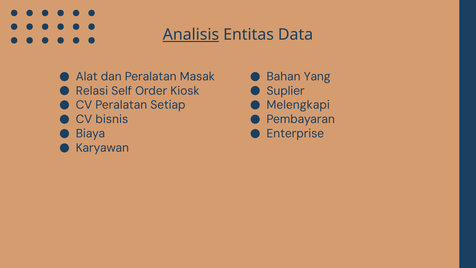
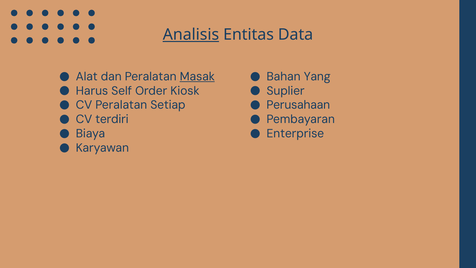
Masak underline: none -> present (197, 76)
Relasi: Relasi -> Harus (92, 91)
Melengkapi: Melengkapi -> Perusahaan (298, 105)
bisnis: bisnis -> terdiri (112, 119)
